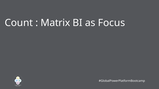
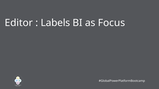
Count: Count -> Editor (19, 23)
Matrix: Matrix -> Labels (55, 23)
